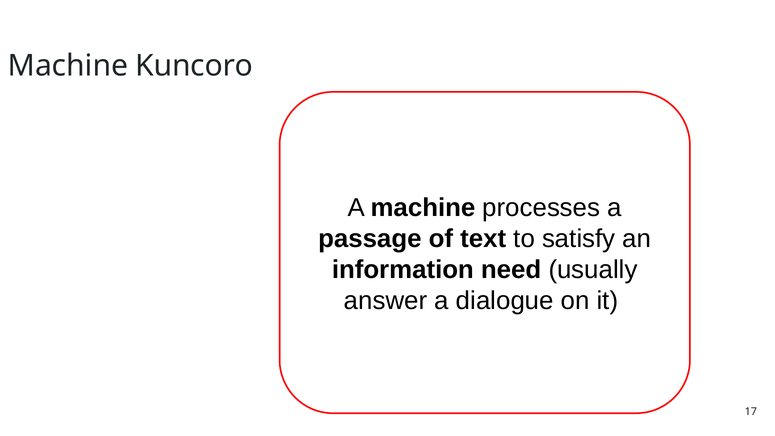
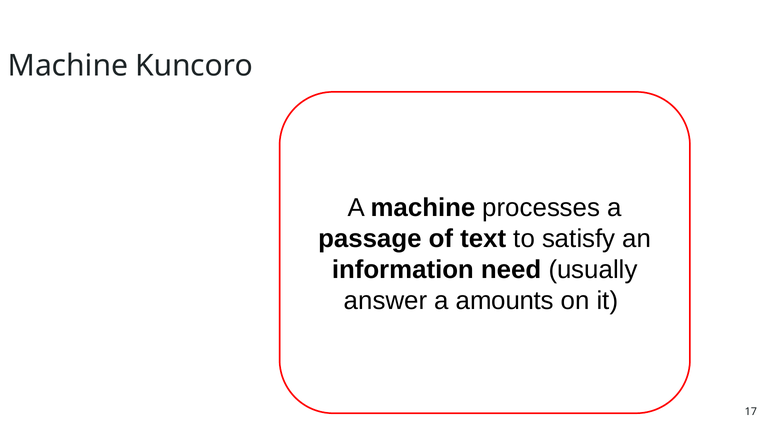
dialogue: dialogue -> amounts (505, 301)
